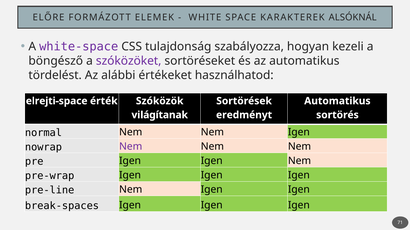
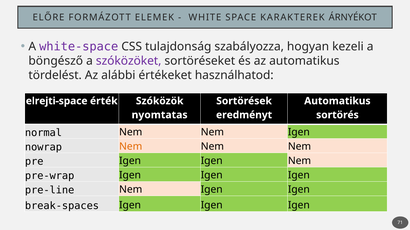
ALSÓKNÁL: ALSÓKNÁL -> ÁRNYÉKOT (353, 17)
világítanak: világítanak -> nyomtatas (160, 115)
Nem colour: purple -> orange (131, 147)
